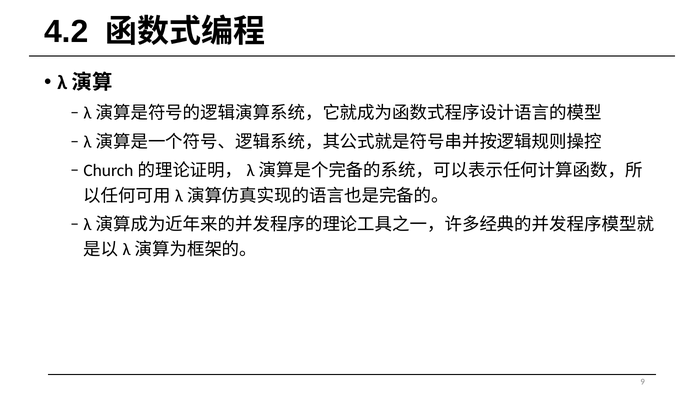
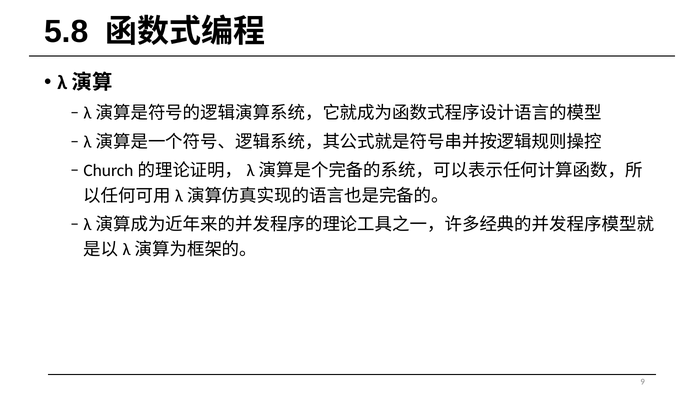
4.2: 4.2 -> 5.8 (66, 32)
